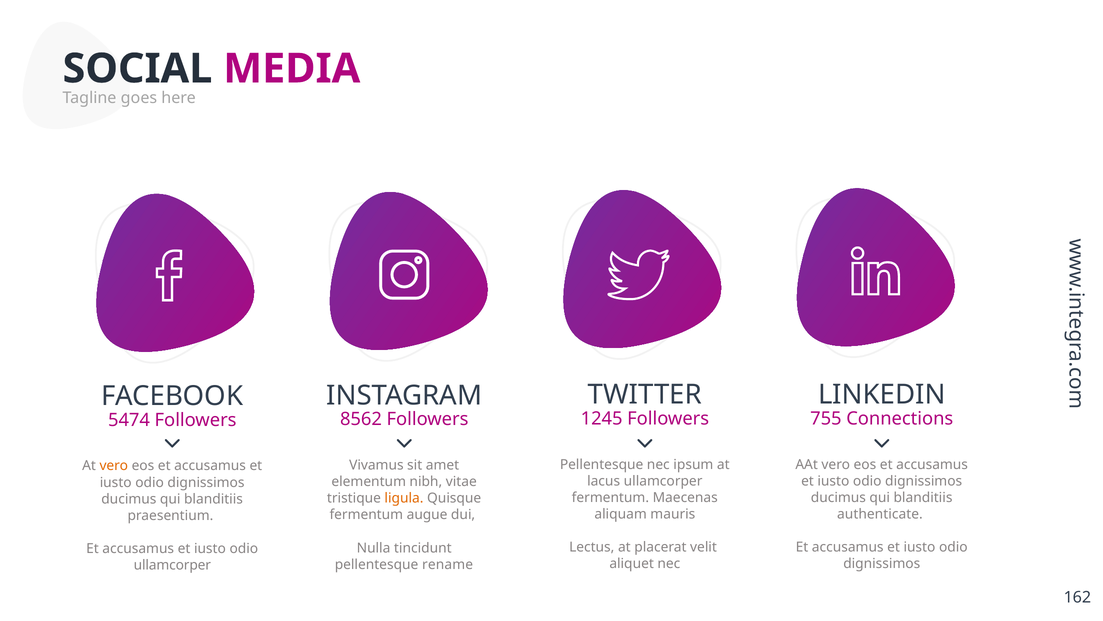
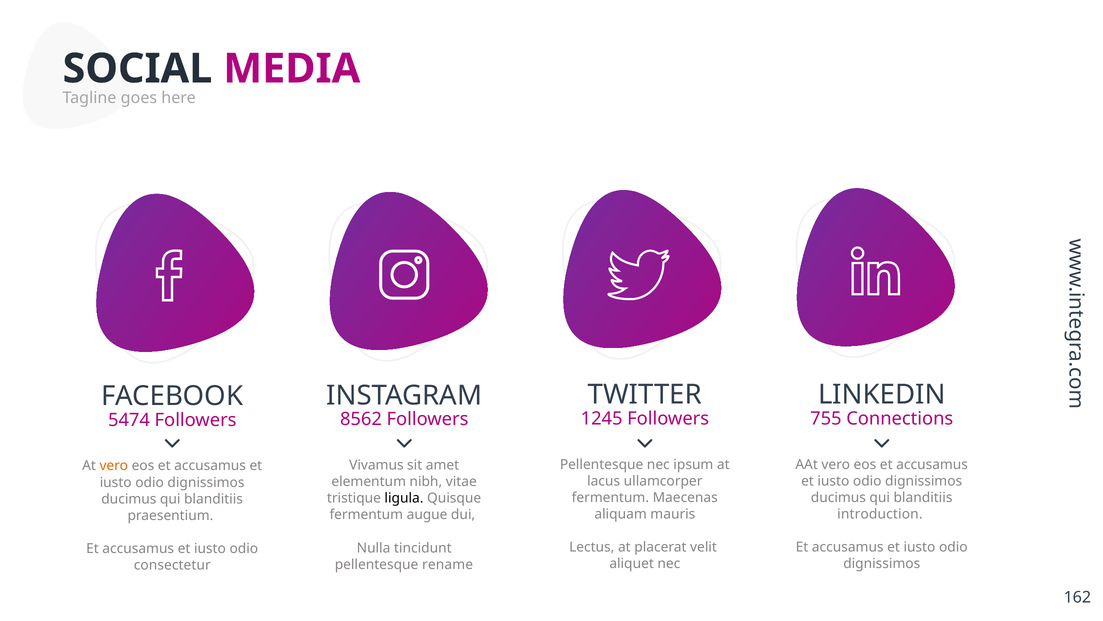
ligula colour: orange -> black (404, 498)
authenticate: authenticate -> introduction (880, 514)
ullamcorper: ullamcorper -> consectetur (172, 565)
